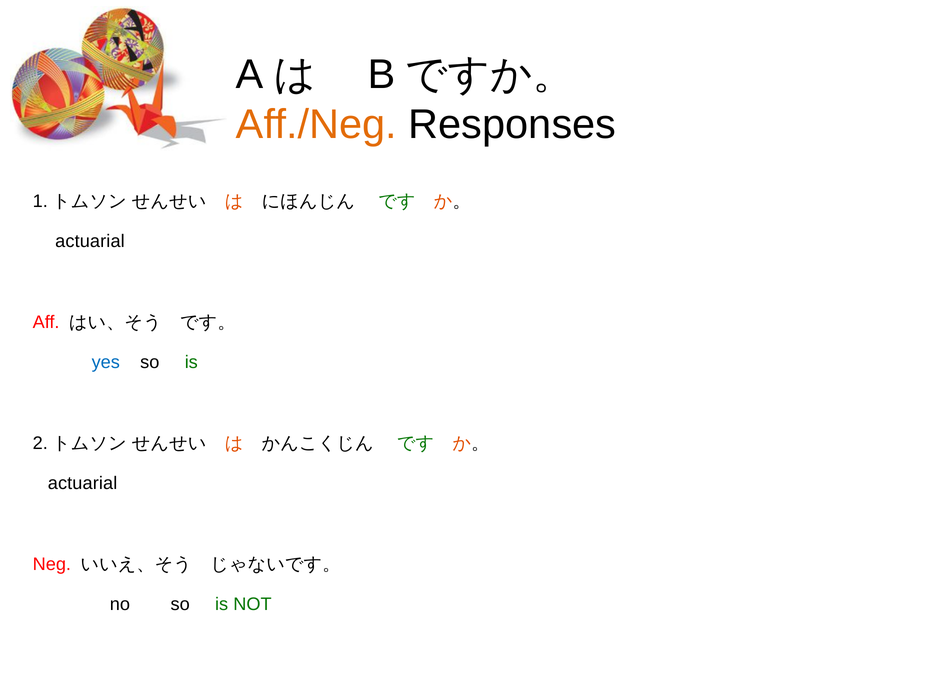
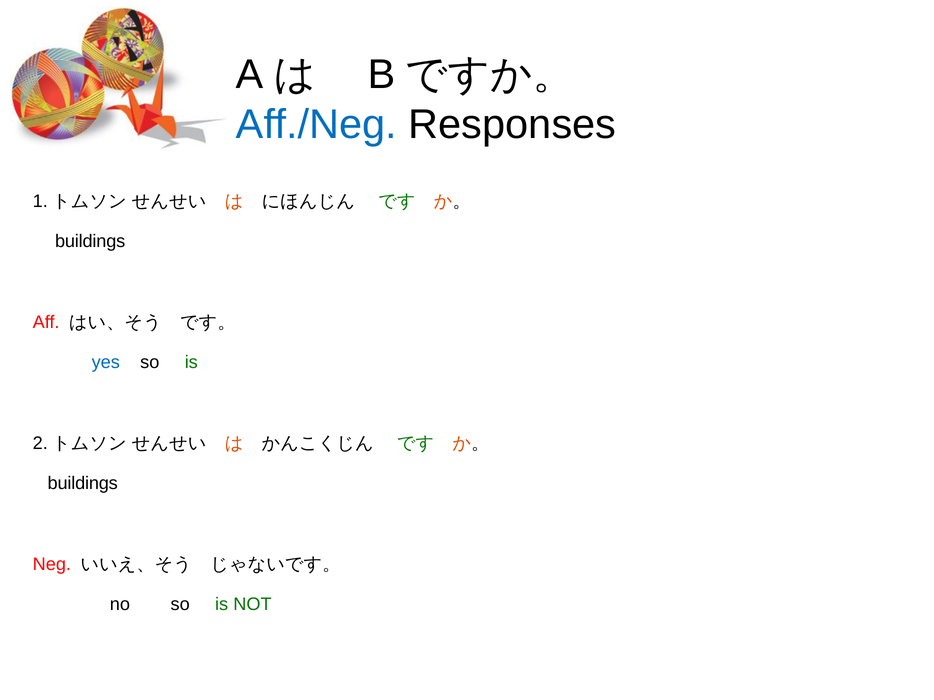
Aff./Neg colour: orange -> blue (316, 125)
actuarial: actuarial -> buildings (90, 242)
actuarial: actuarial -> buildings (83, 484)
